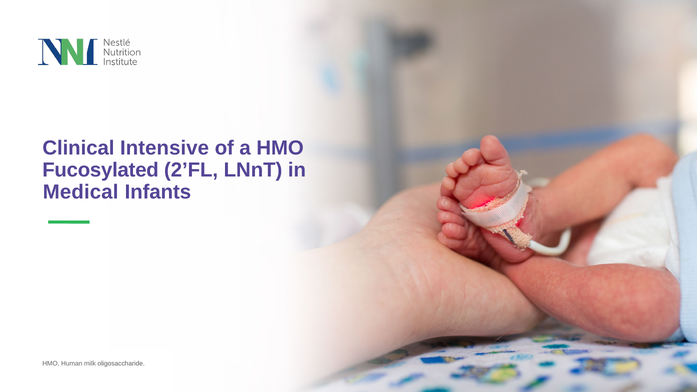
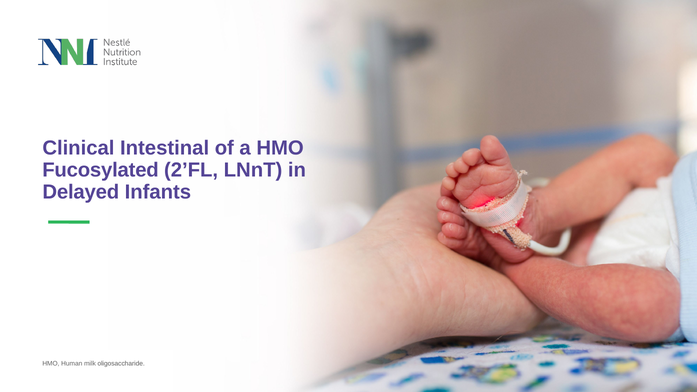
Intensive: Intensive -> Intestinal (165, 148)
Medical: Medical -> Delayed (81, 192)
